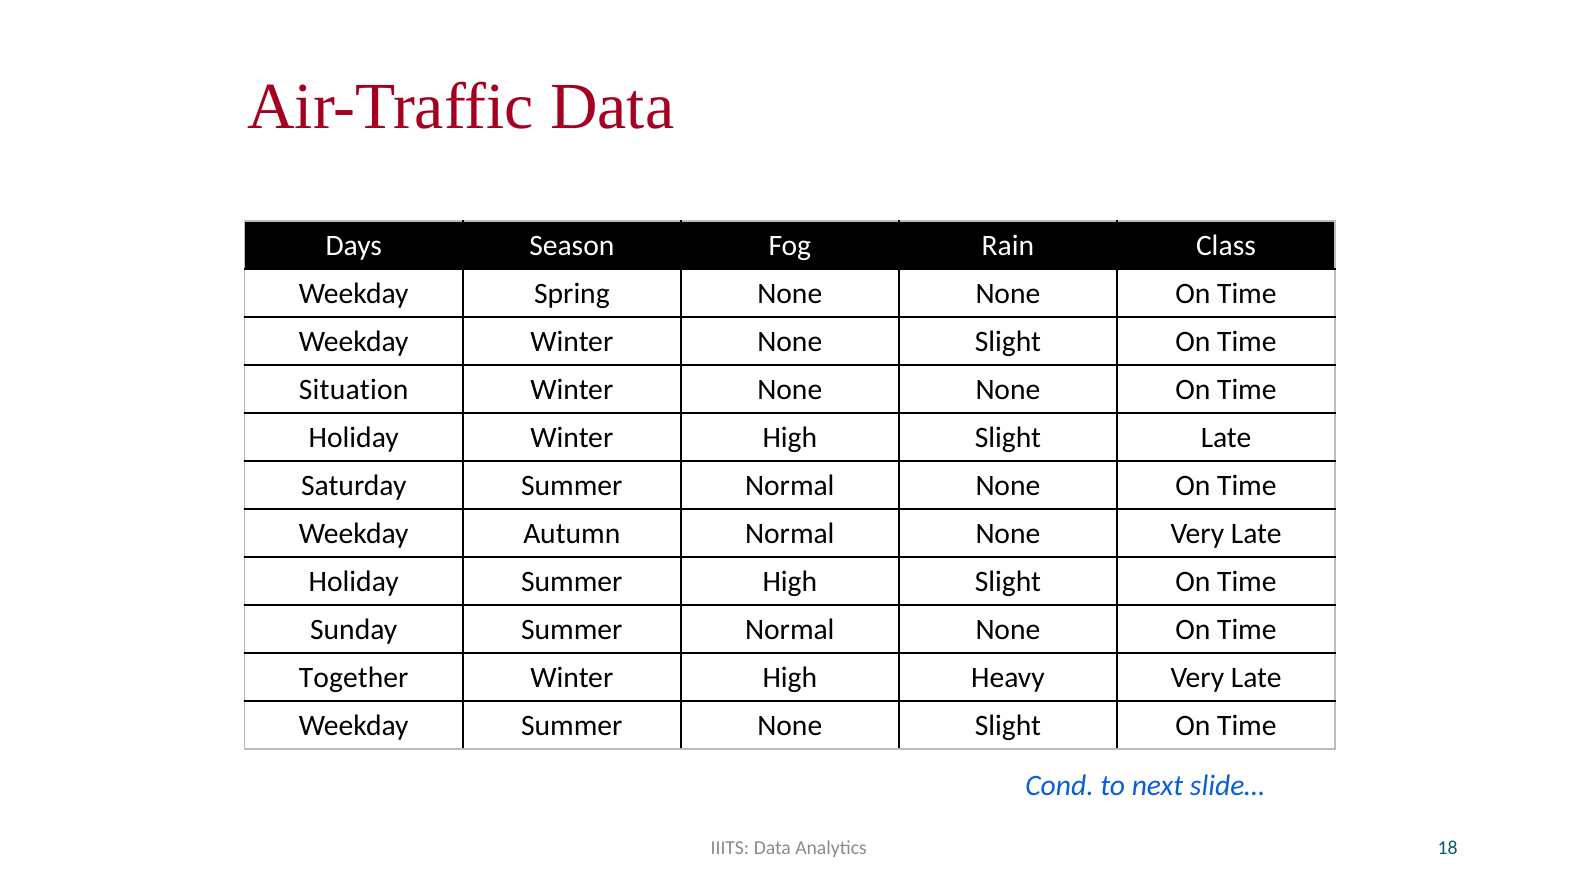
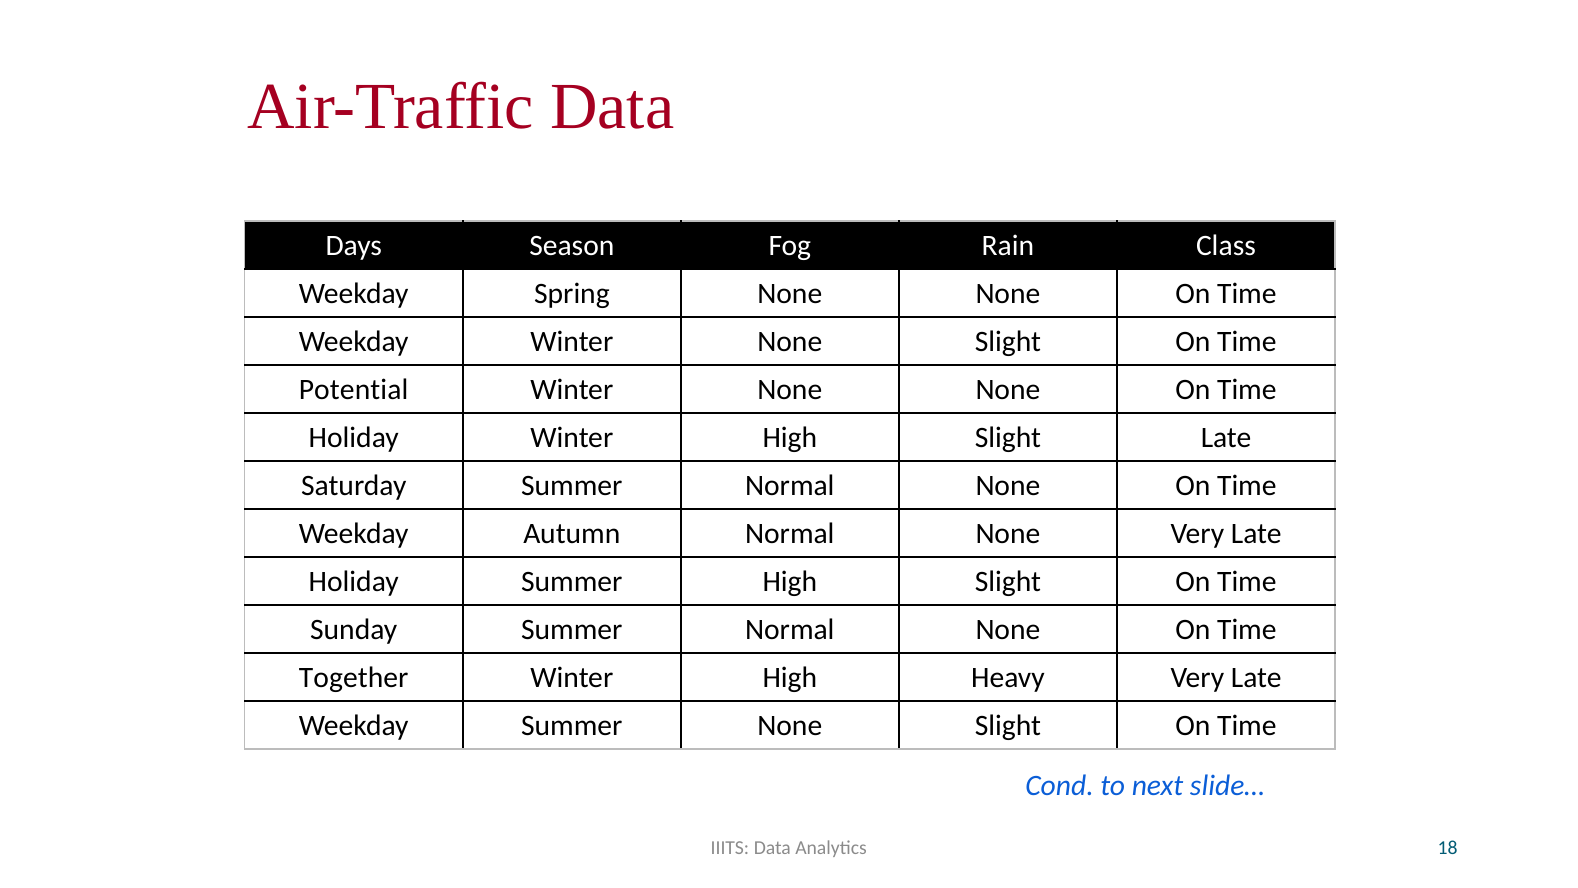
Situation: Situation -> Potential (354, 389)
